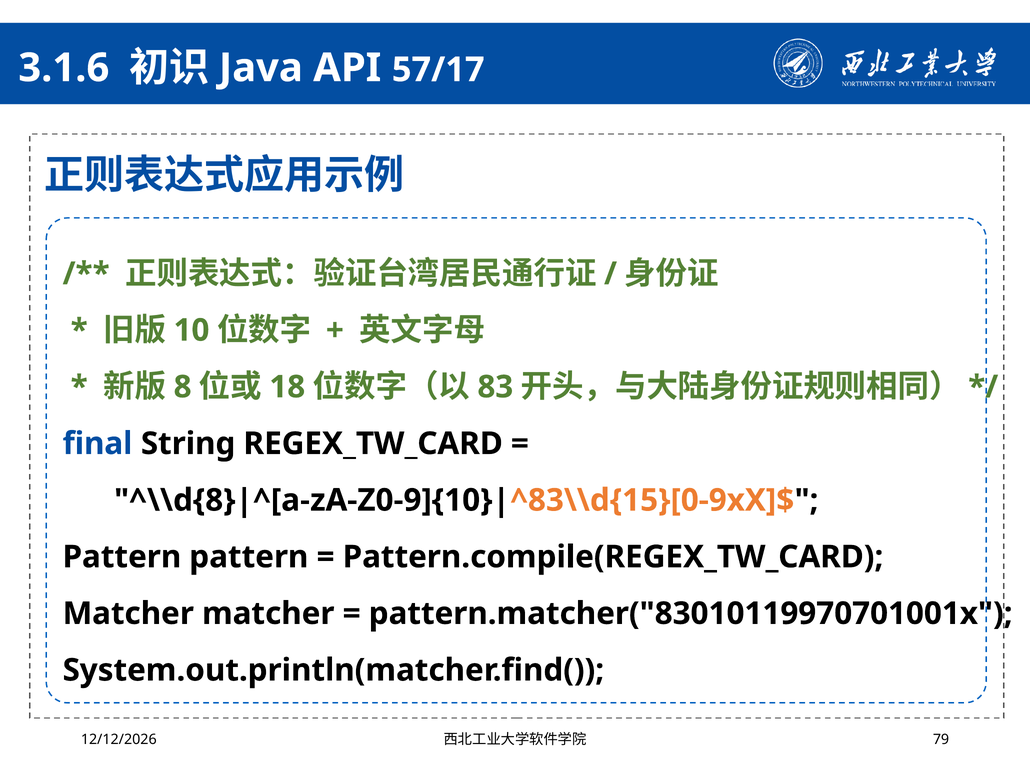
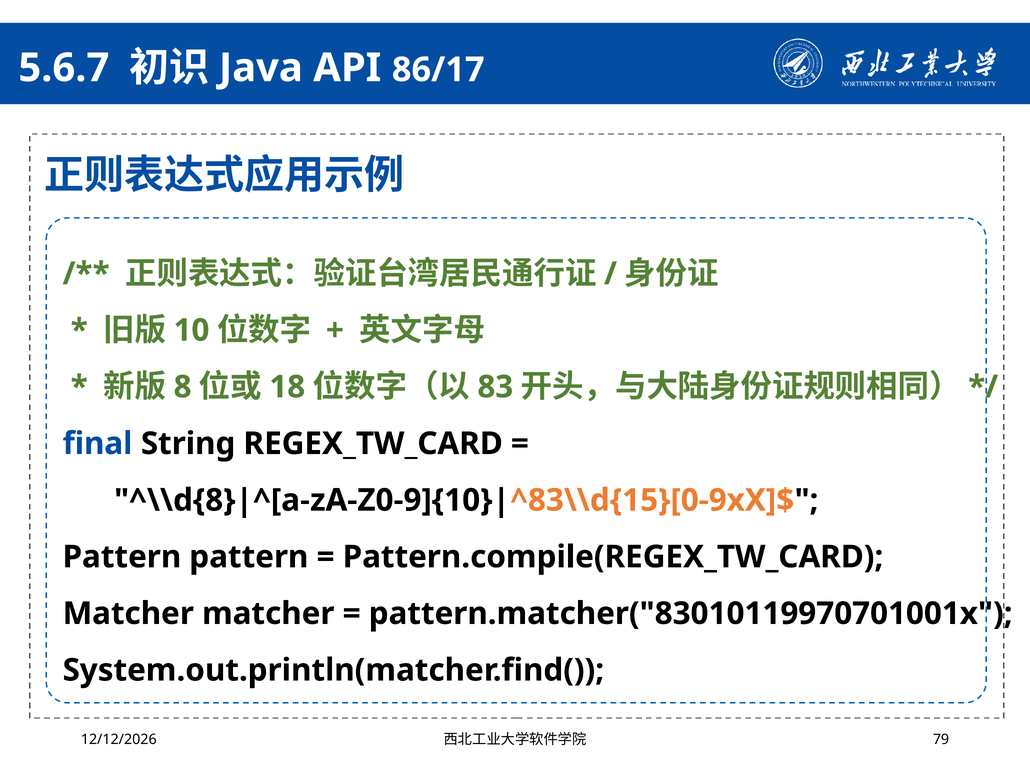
3.1.6: 3.1.6 -> 5.6.7 (64, 68)
57/17: 57/17 -> 86/17 (438, 70)
